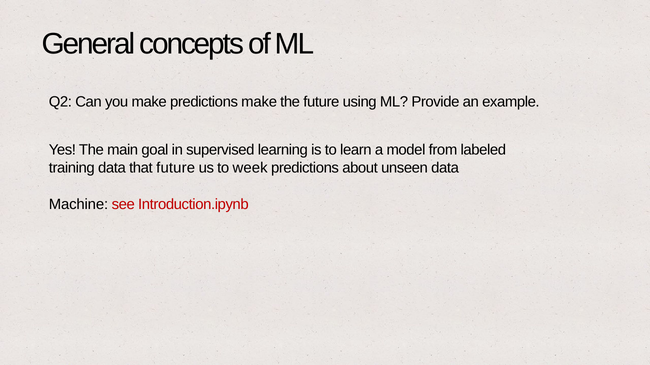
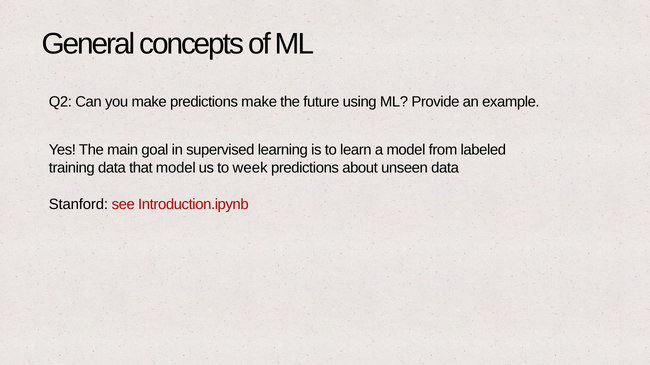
that future: future -> model (176, 168)
Machine: Machine -> Stanford (78, 205)
